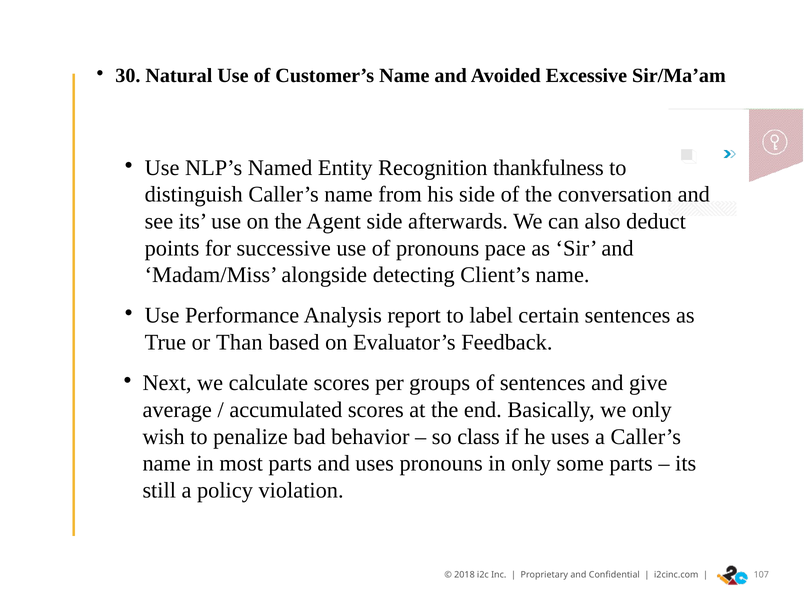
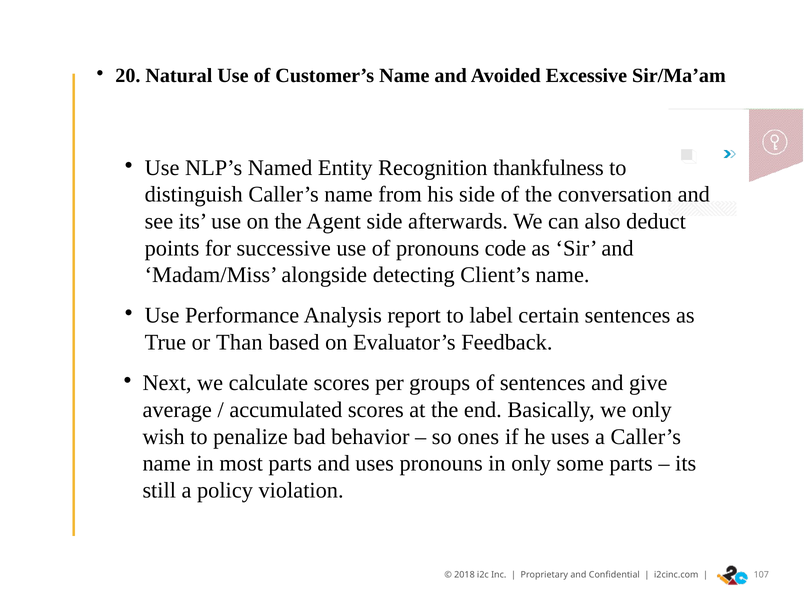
30: 30 -> 20 (128, 76)
pace: pace -> code (505, 248)
class: class -> ones (478, 437)
